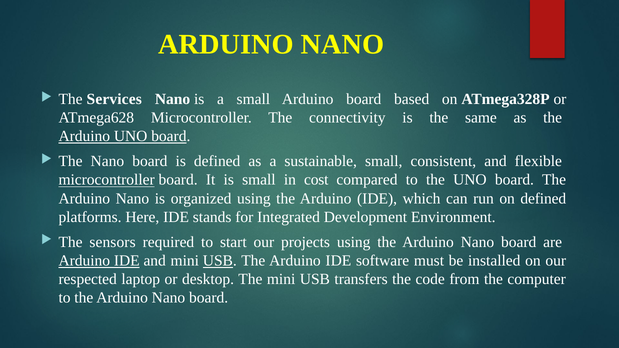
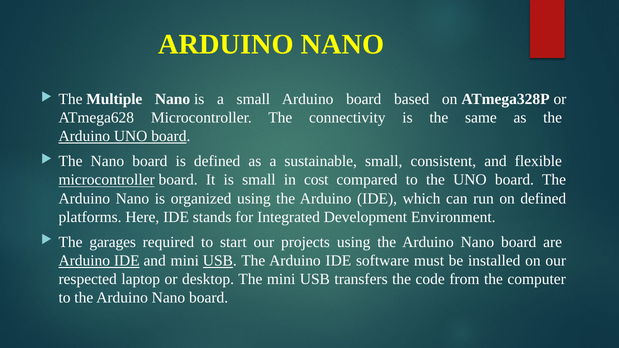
Services: Services -> Multiple (114, 99)
sensors: sensors -> garages (113, 242)
